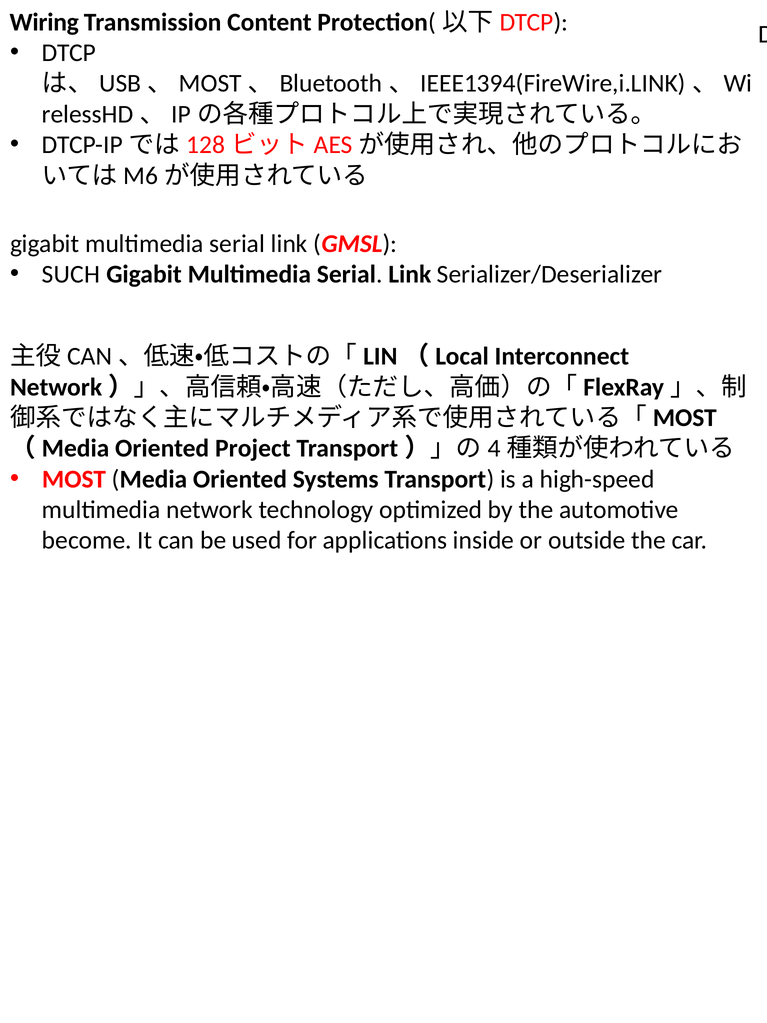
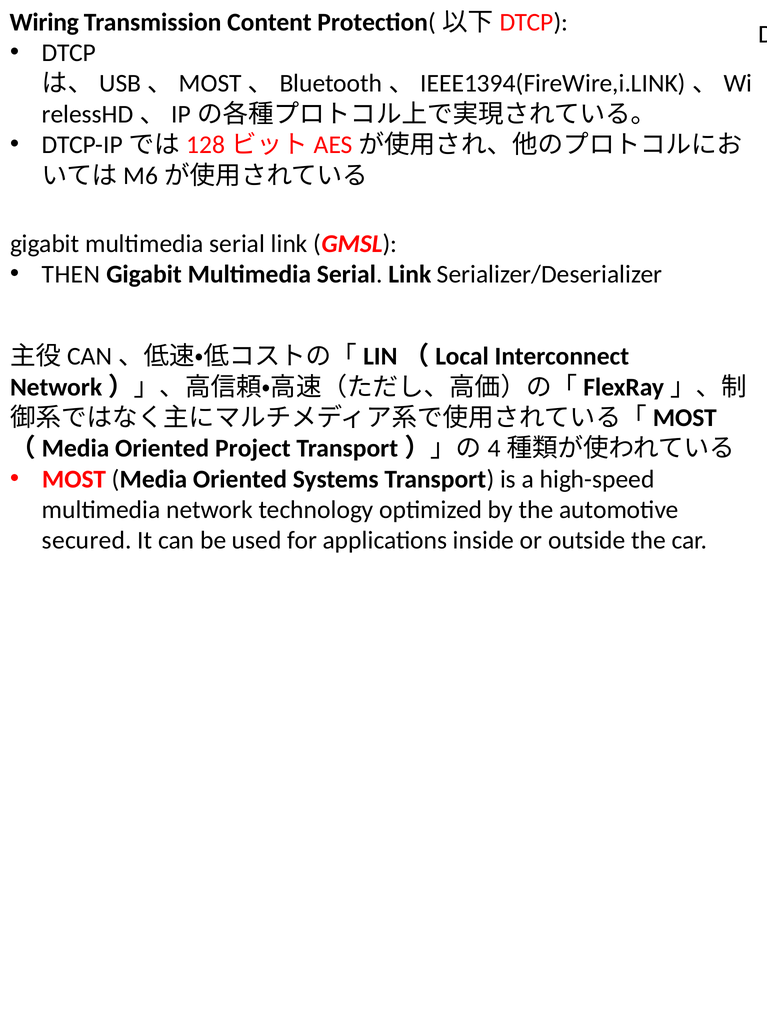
SUCH: SUCH -> THEN (71, 274)
become: become -> secured (87, 540)
